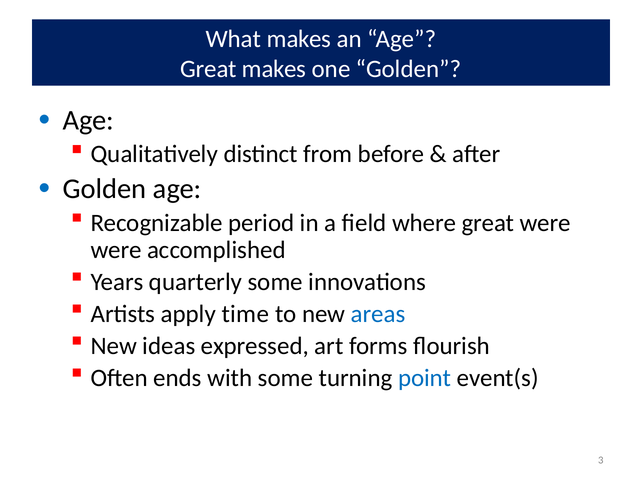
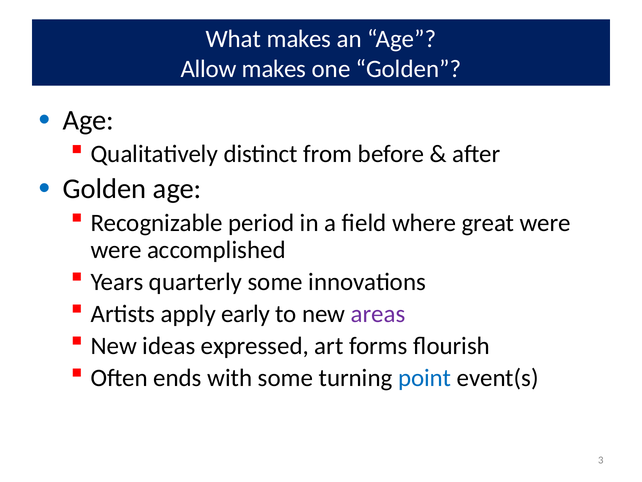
Great: Great -> Allow (209, 69)
time: time -> early (246, 313)
areas colour: blue -> purple (378, 313)
